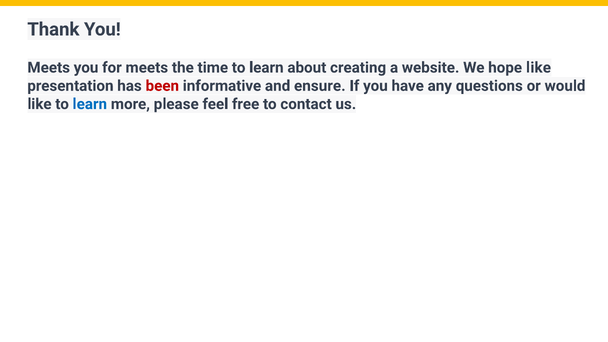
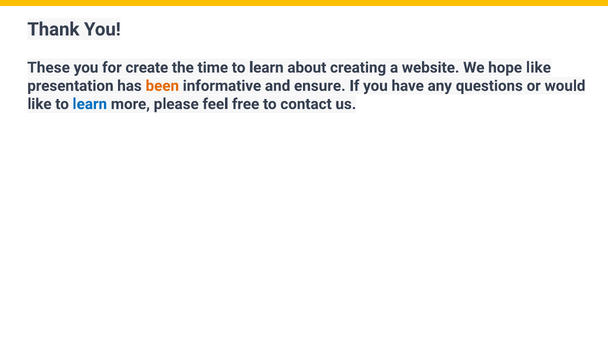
Meets: Meets -> These (49, 68)
for meets: meets -> create (147, 68)
been colour: red -> orange (162, 86)
